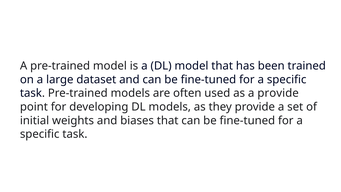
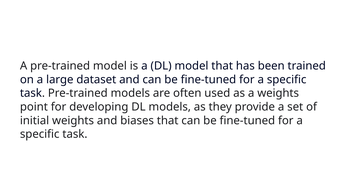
a provide: provide -> weights (278, 93)
